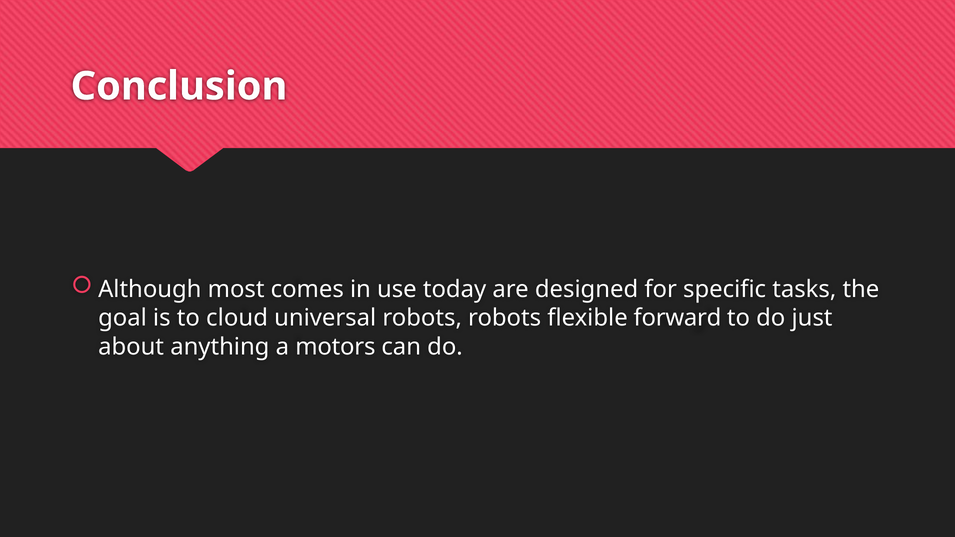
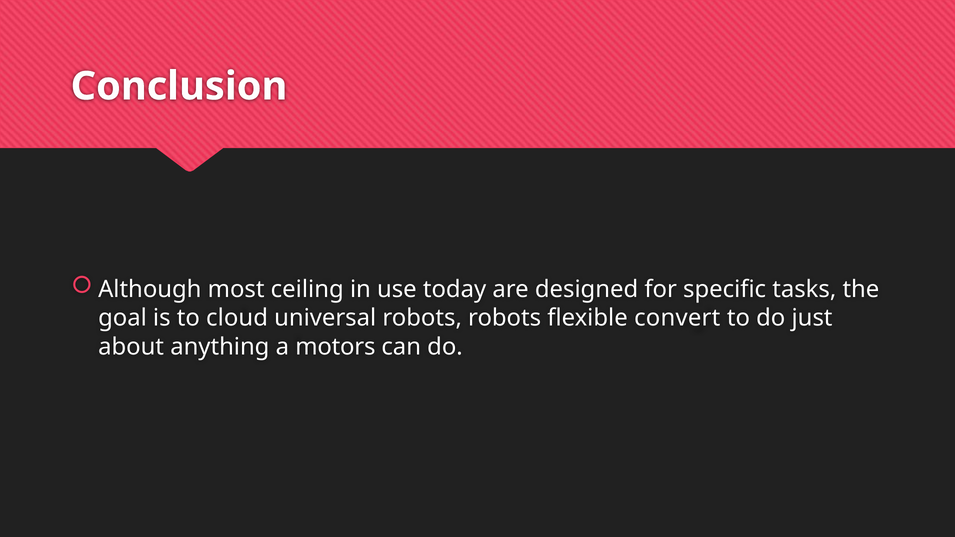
comes: comes -> ceiling (307, 290)
forward: forward -> convert (677, 318)
